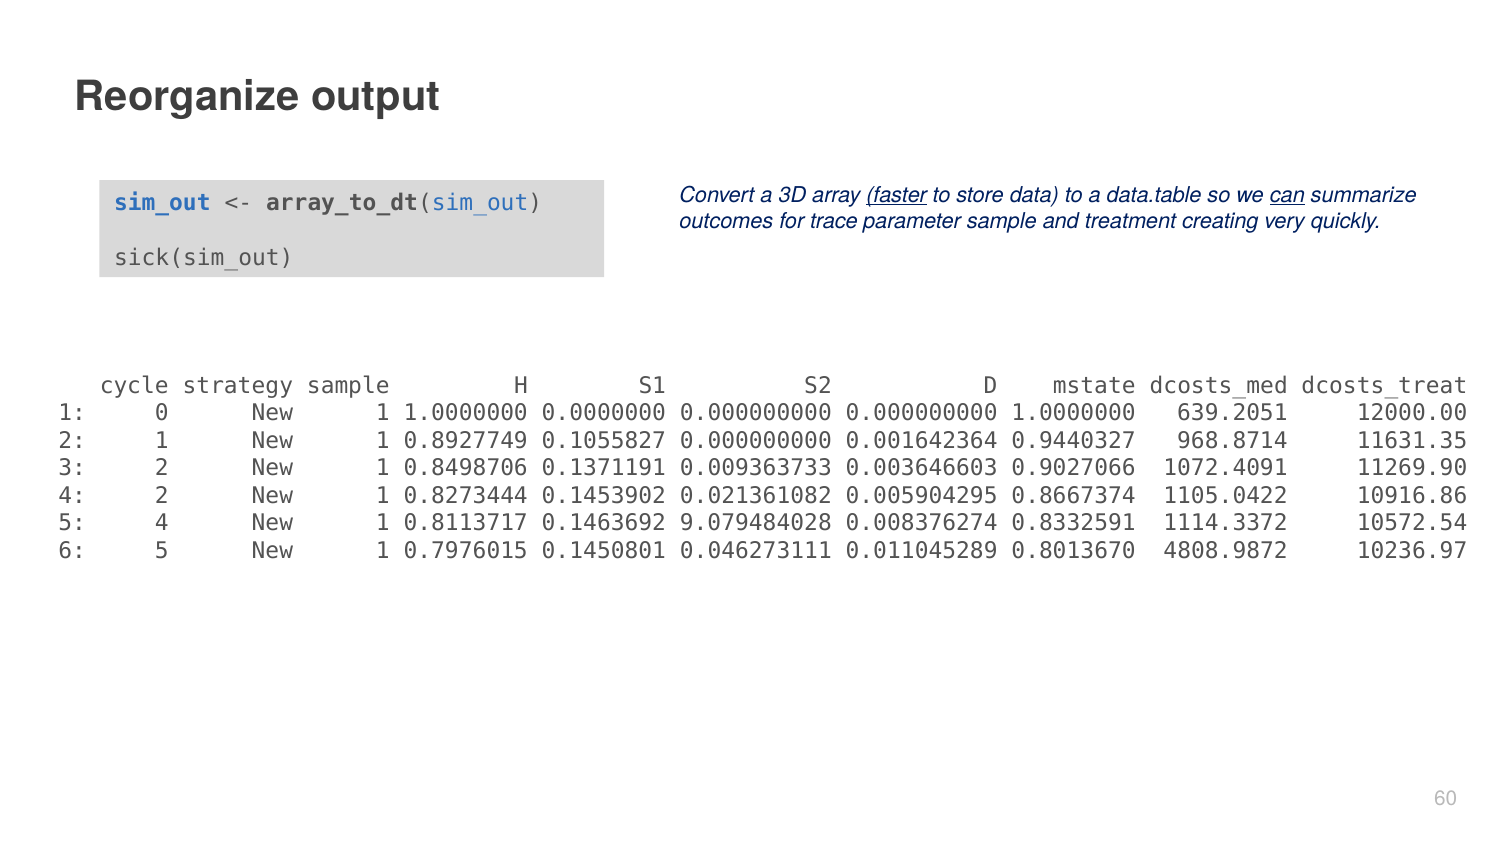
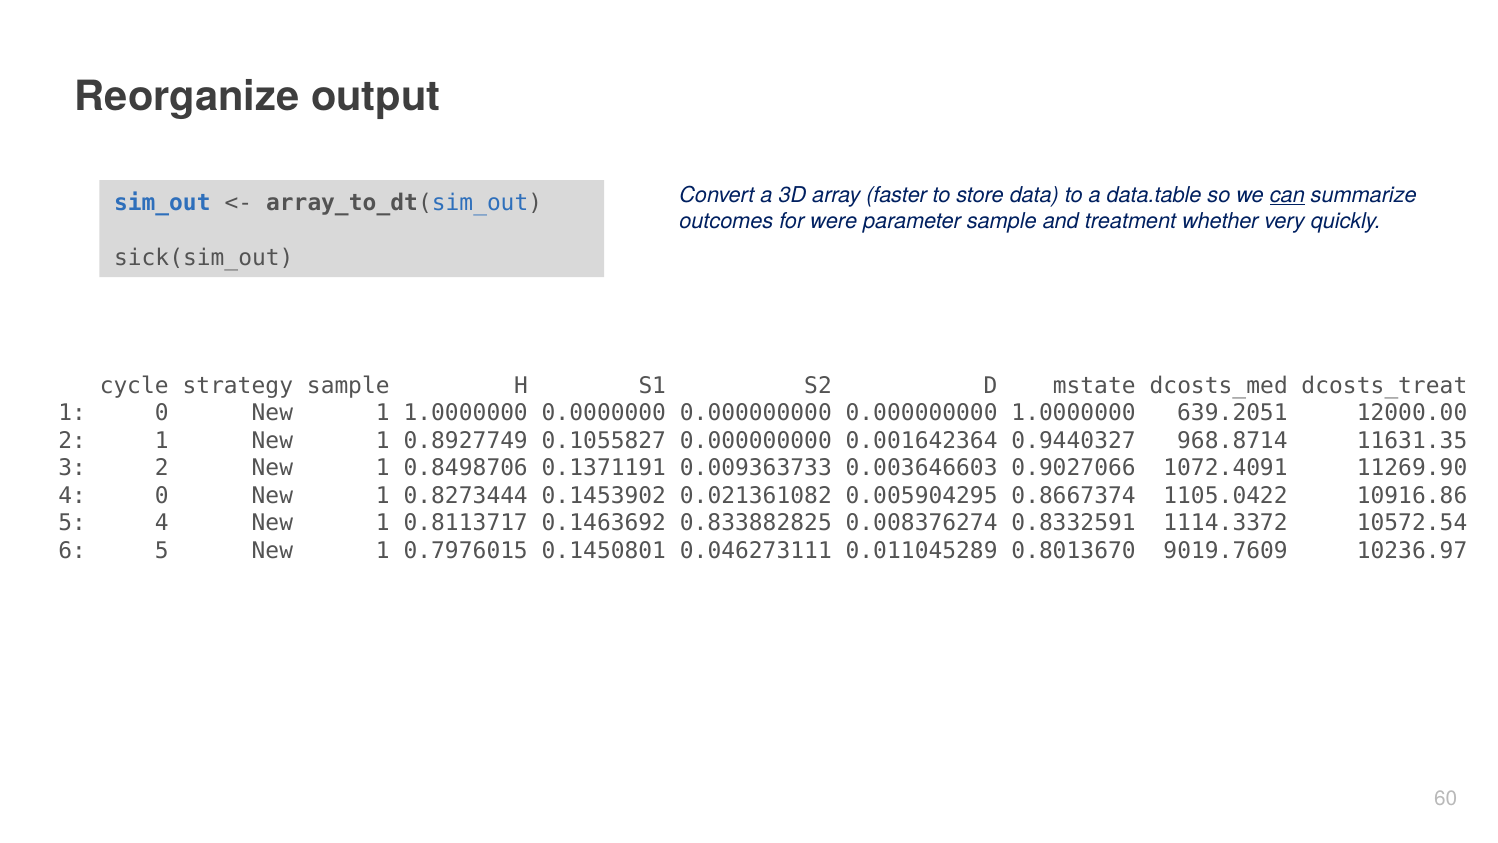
faster underline: present -> none (897, 195)
trace: trace -> were (834, 221)
creating: creating -> whether (1220, 221)
4 2: 2 -> 0 (162, 496)
9.079484028: 9.079484028 -> 0.833882825 (756, 523)
4808.9872: 4808.9872 -> 9019.7609 (1226, 551)
